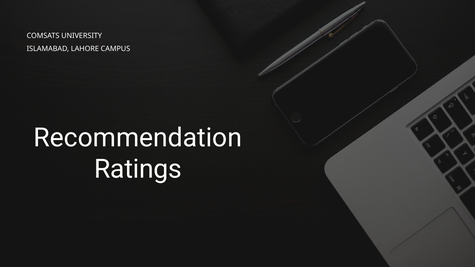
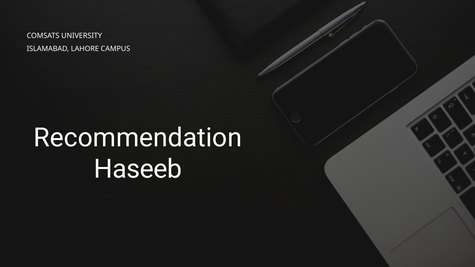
Ratings: Ratings -> Haseeb (138, 169)
